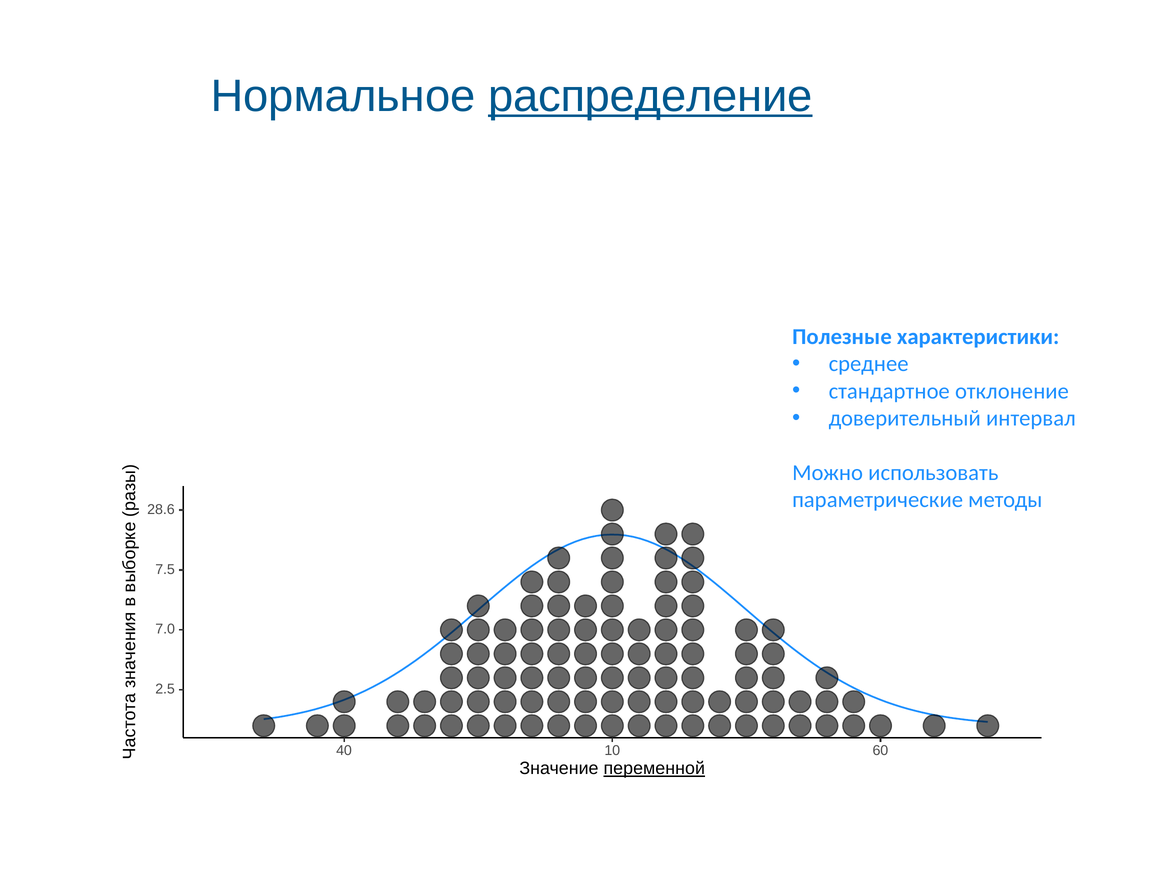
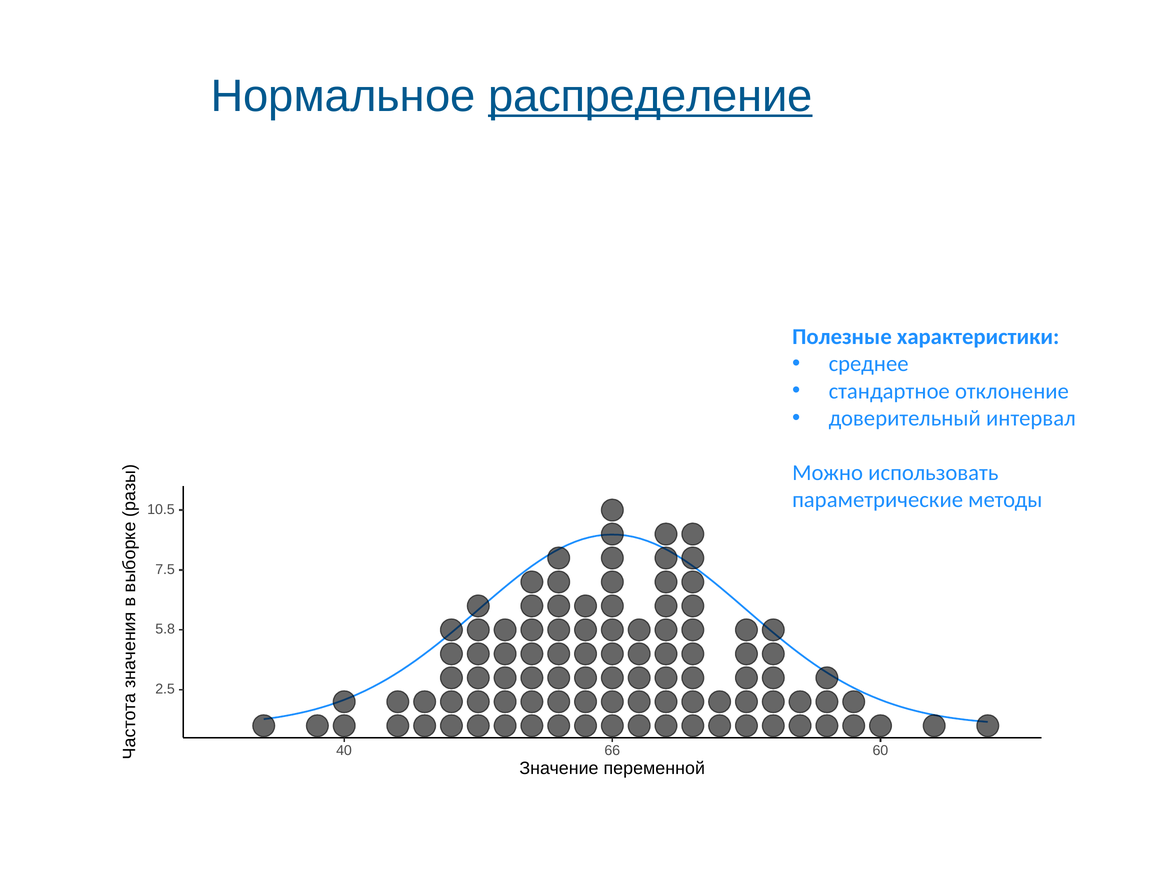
28.6: 28.6 -> 10.5 (161, 510)
7.0: 7.0 -> 5.8 (165, 629)
10: 10 -> 66 (612, 751)
переменной underline: present -> none (654, 769)
